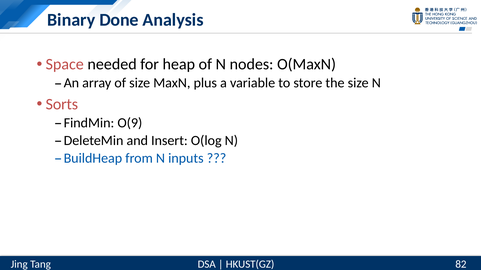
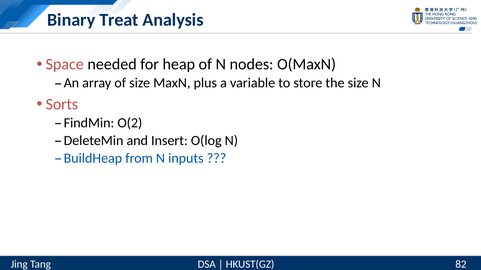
Done: Done -> Treat (119, 20)
O(9: O(9 -> O(2 (130, 123)
